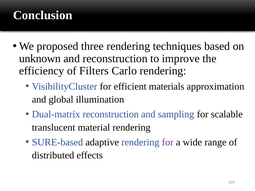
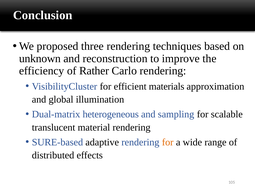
Filters: Filters -> Rather (94, 71)
Dual-matrix reconstruction: reconstruction -> heterogeneous (111, 114)
for colour: purple -> orange (168, 142)
